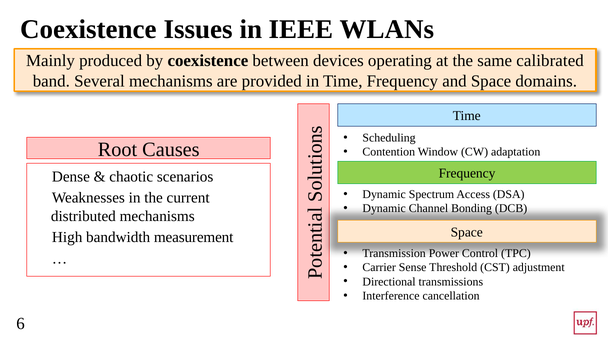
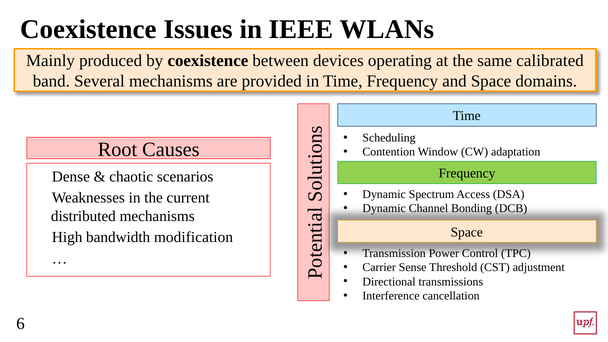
measurement: measurement -> modification (194, 237)
